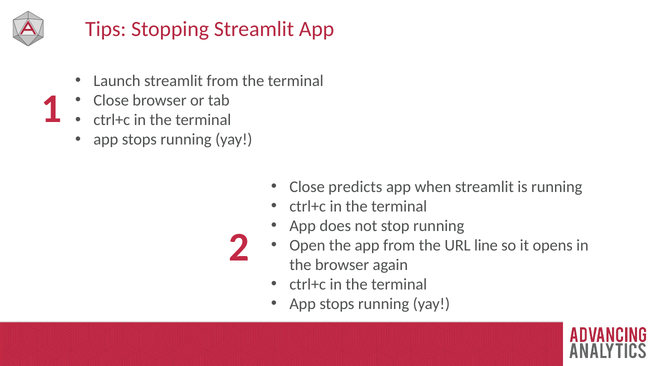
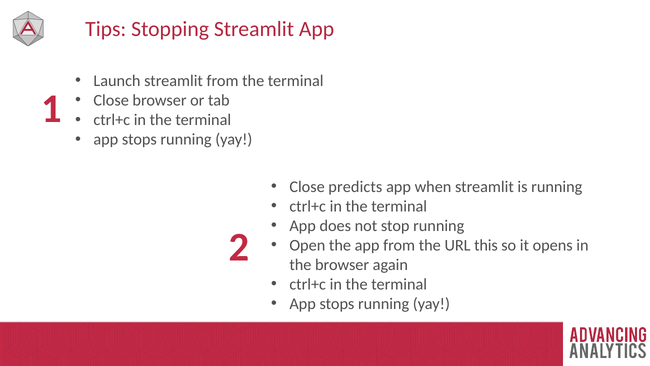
line: line -> this (486, 245)
